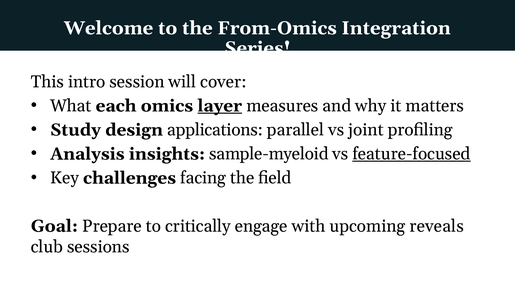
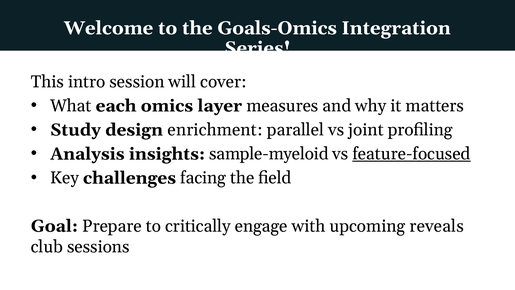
From-Omics: From-Omics -> Goals-Omics (277, 28)
layer underline: present -> none (220, 106)
applications: applications -> enrichment (215, 130)
